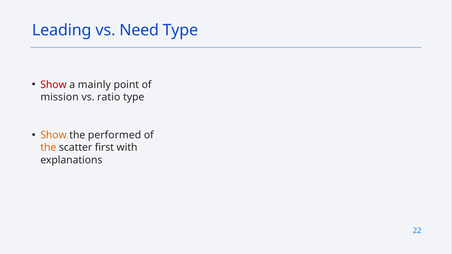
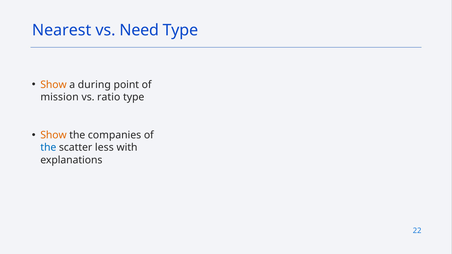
Leading: Leading -> Nearest (62, 30)
Show colour: red -> orange (54, 85)
mainly: mainly -> during (94, 85)
performed: performed -> companies (115, 135)
the colour: orange -> blue (48, 148)
first: first -> less (104, 148)
